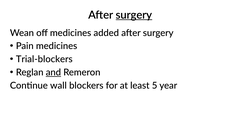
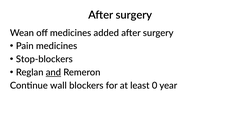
surgery underline: present -> none (134, 15)
Trial-blockers: Trial-blockers -> Stop-blockers (44, 59)
5: 5 -> 0 (155, 85)
